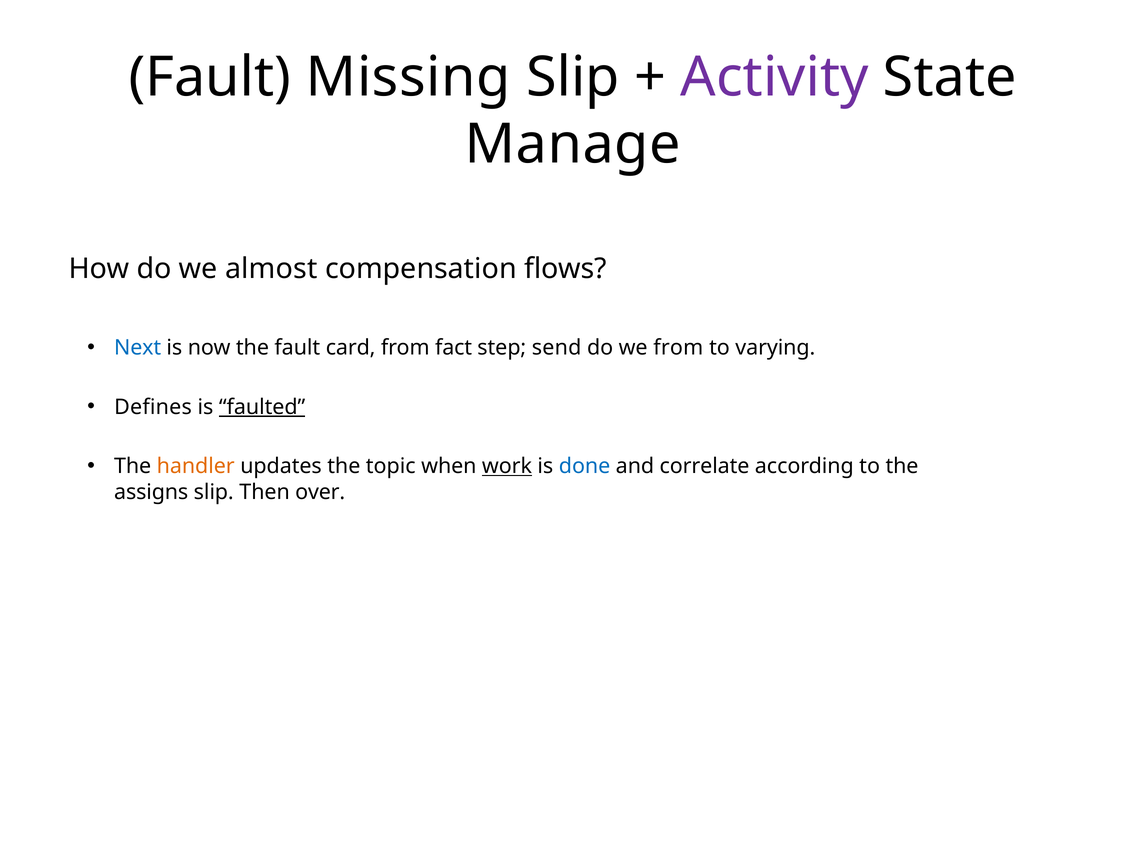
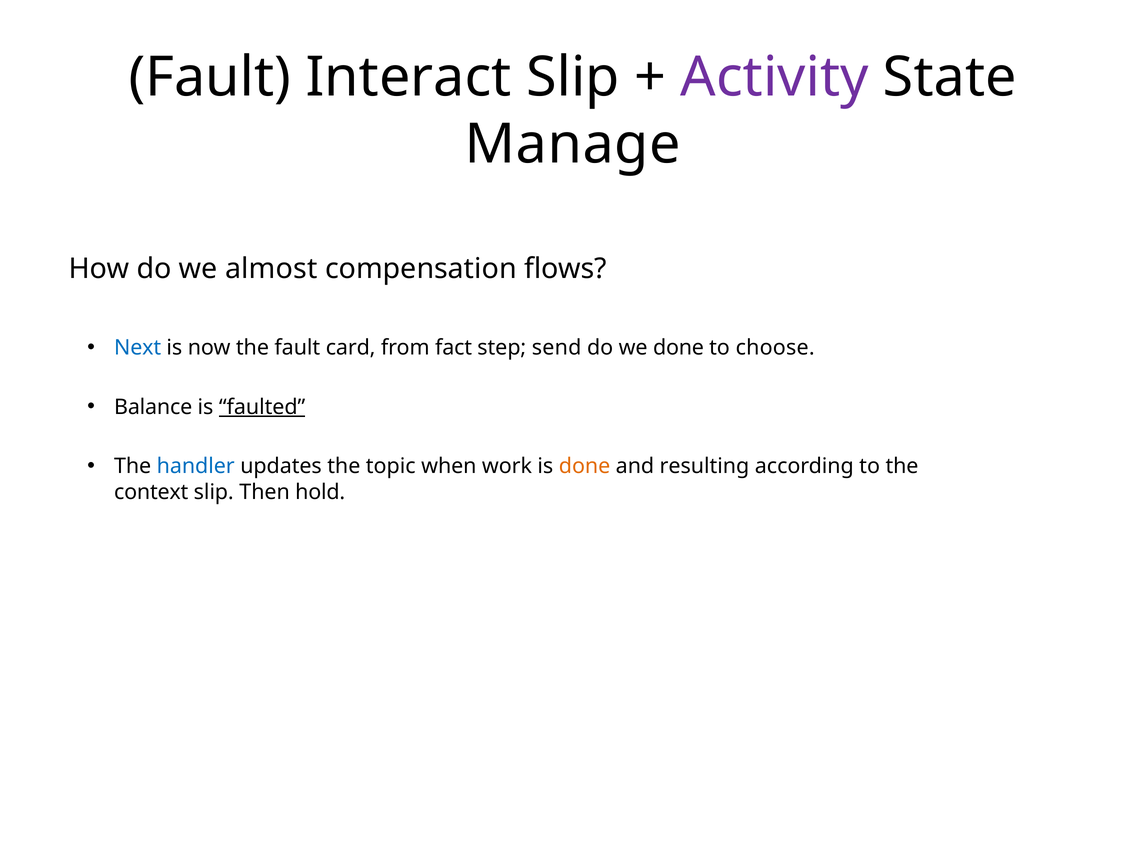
Missing: Missing -> Interact (409, 77)
we from: from -> done (678, 348)
varying: varying -> choose (775, 348)
Defines: Defines -> Balance (153, 407)
handler colour: orange -> blue (196, 467)
work underline: present -> none (507, 467)
done colour: blue -> orange (585, 467)
correlate: correlate -> resulting (704, 467)
assigns: assigns -> context (151, 492)
over: over -> hold (320, 492)
